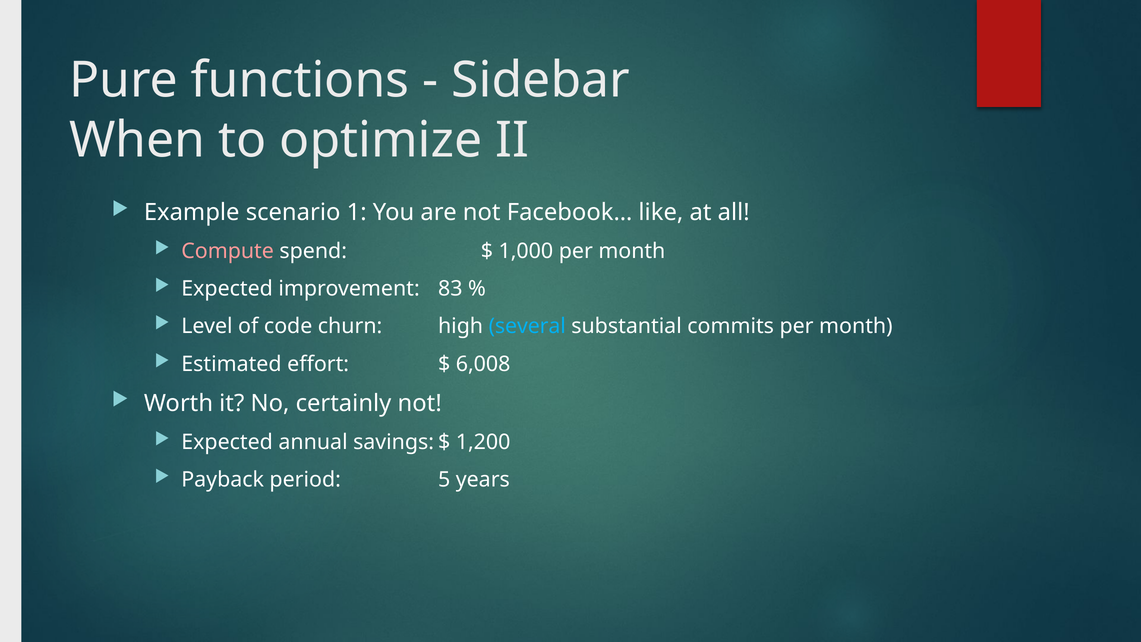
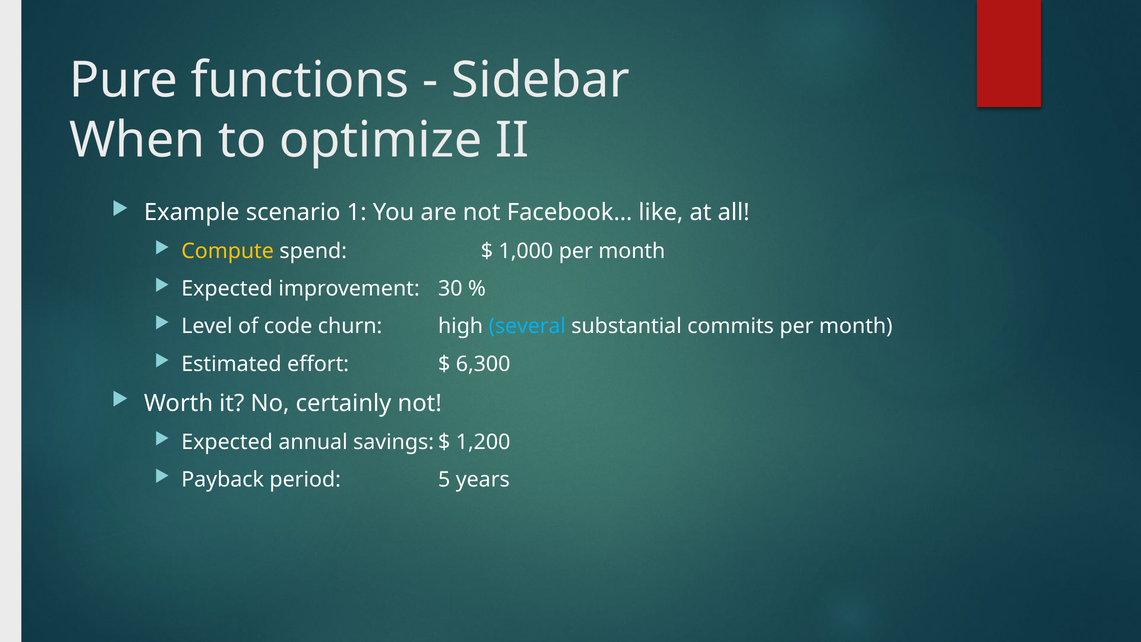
Compute colour: pink -> yellow (228, 251)
83: 83 -> 30 (450, 289)
6,008: 6,008 -> 6,300 (483, 364)
